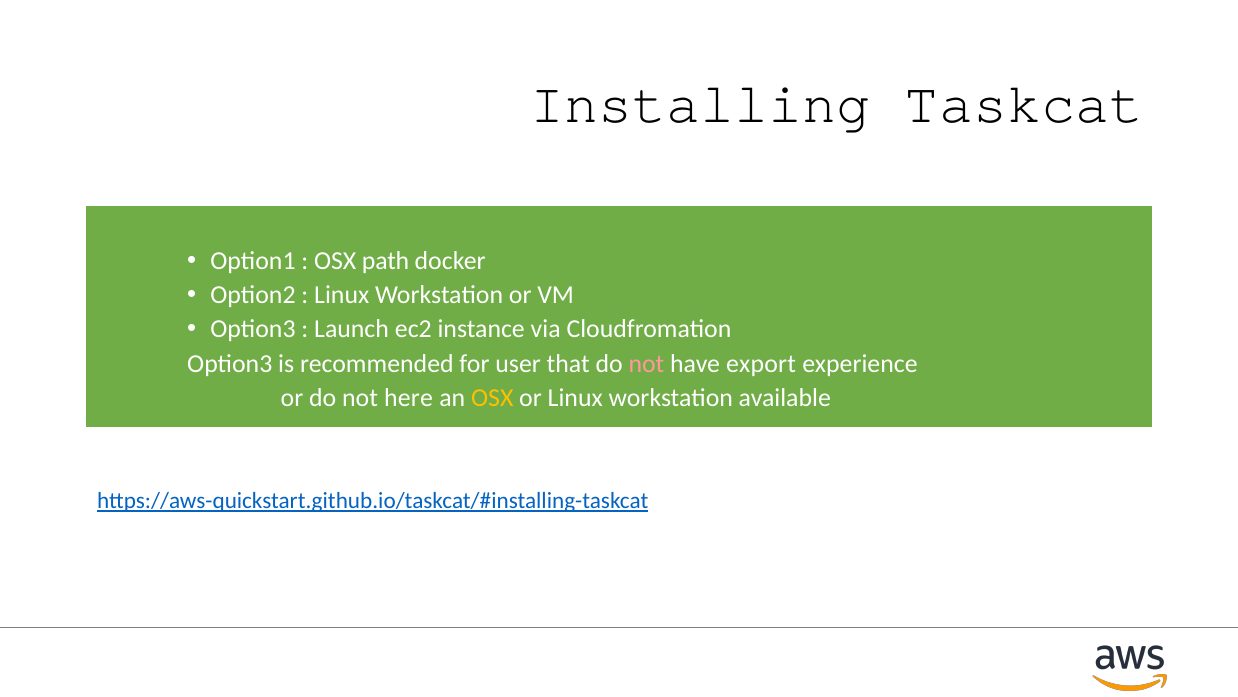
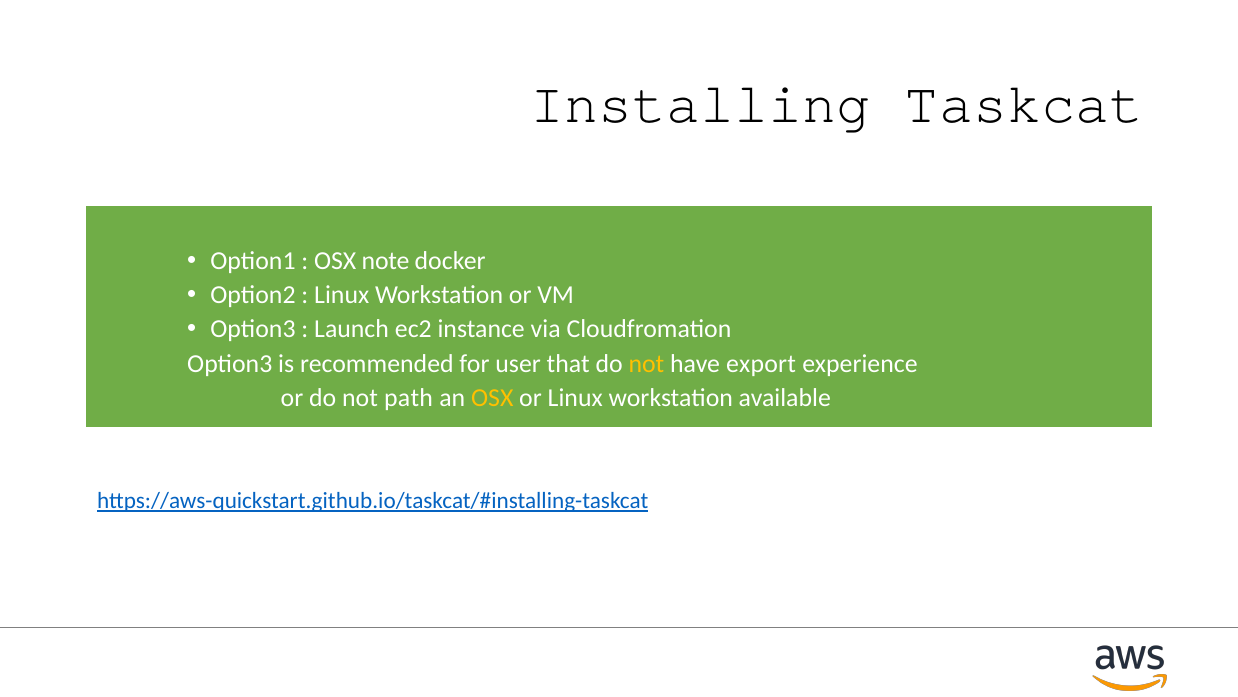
path: path -> note (386, 260)
not colour: pink -> yellow (646, 363)
here: here -> path (409, 398)
